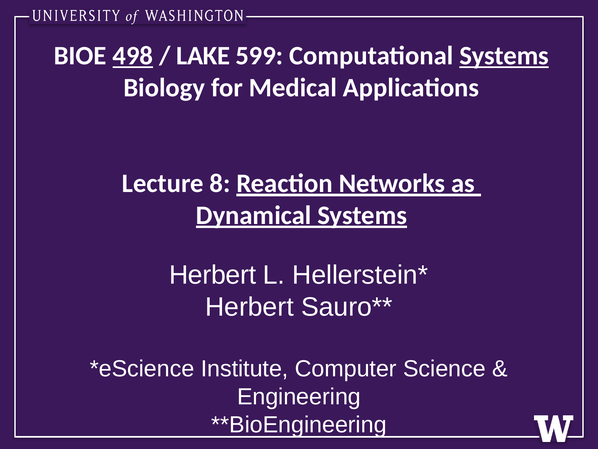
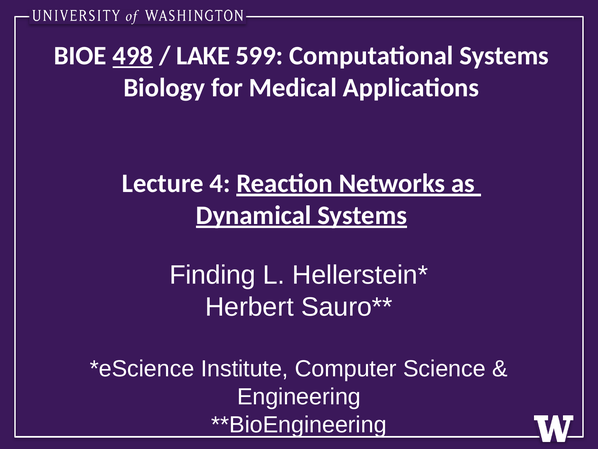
Systems underline: present -> none (504, 56)
8: 8 -> 4 (220, 183)
Herbert: Herbert -> Finding (213, 275)
